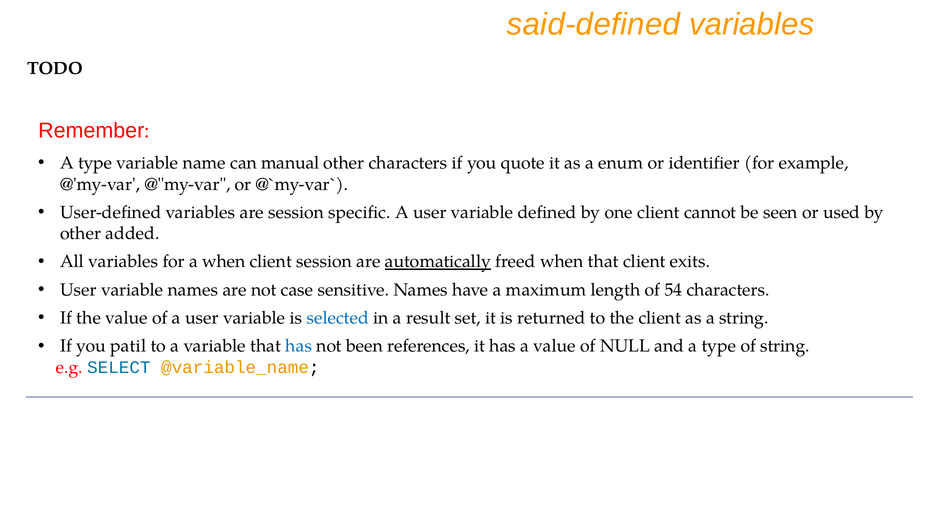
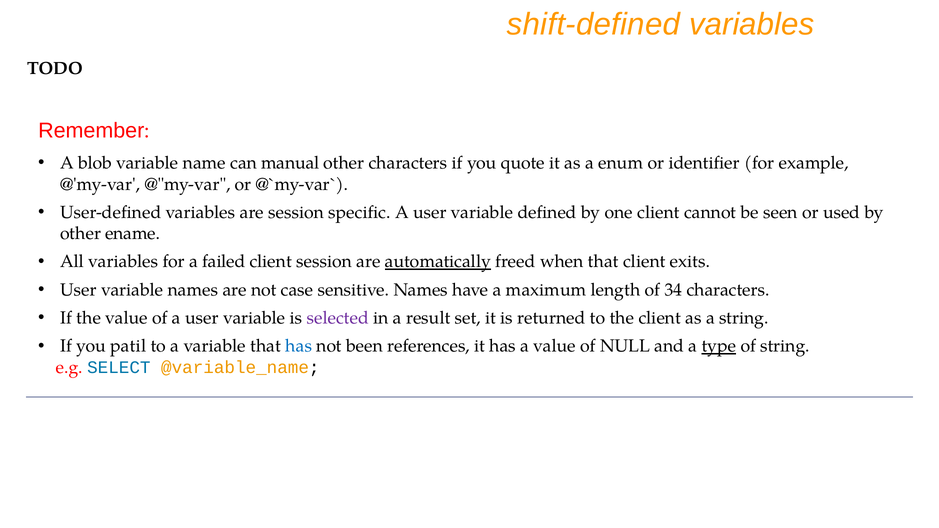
said-defined: said-defined -> shift-defined (593, 24)
type: type -> blob (95, 163)
added: added -> ename (133, 234)
a when: when -> failed (224, 262)
54: 54 -> 34 (673, 290)
selected colour: blue -> purple (338, 318)
type underline: none -> present (719, 346)
